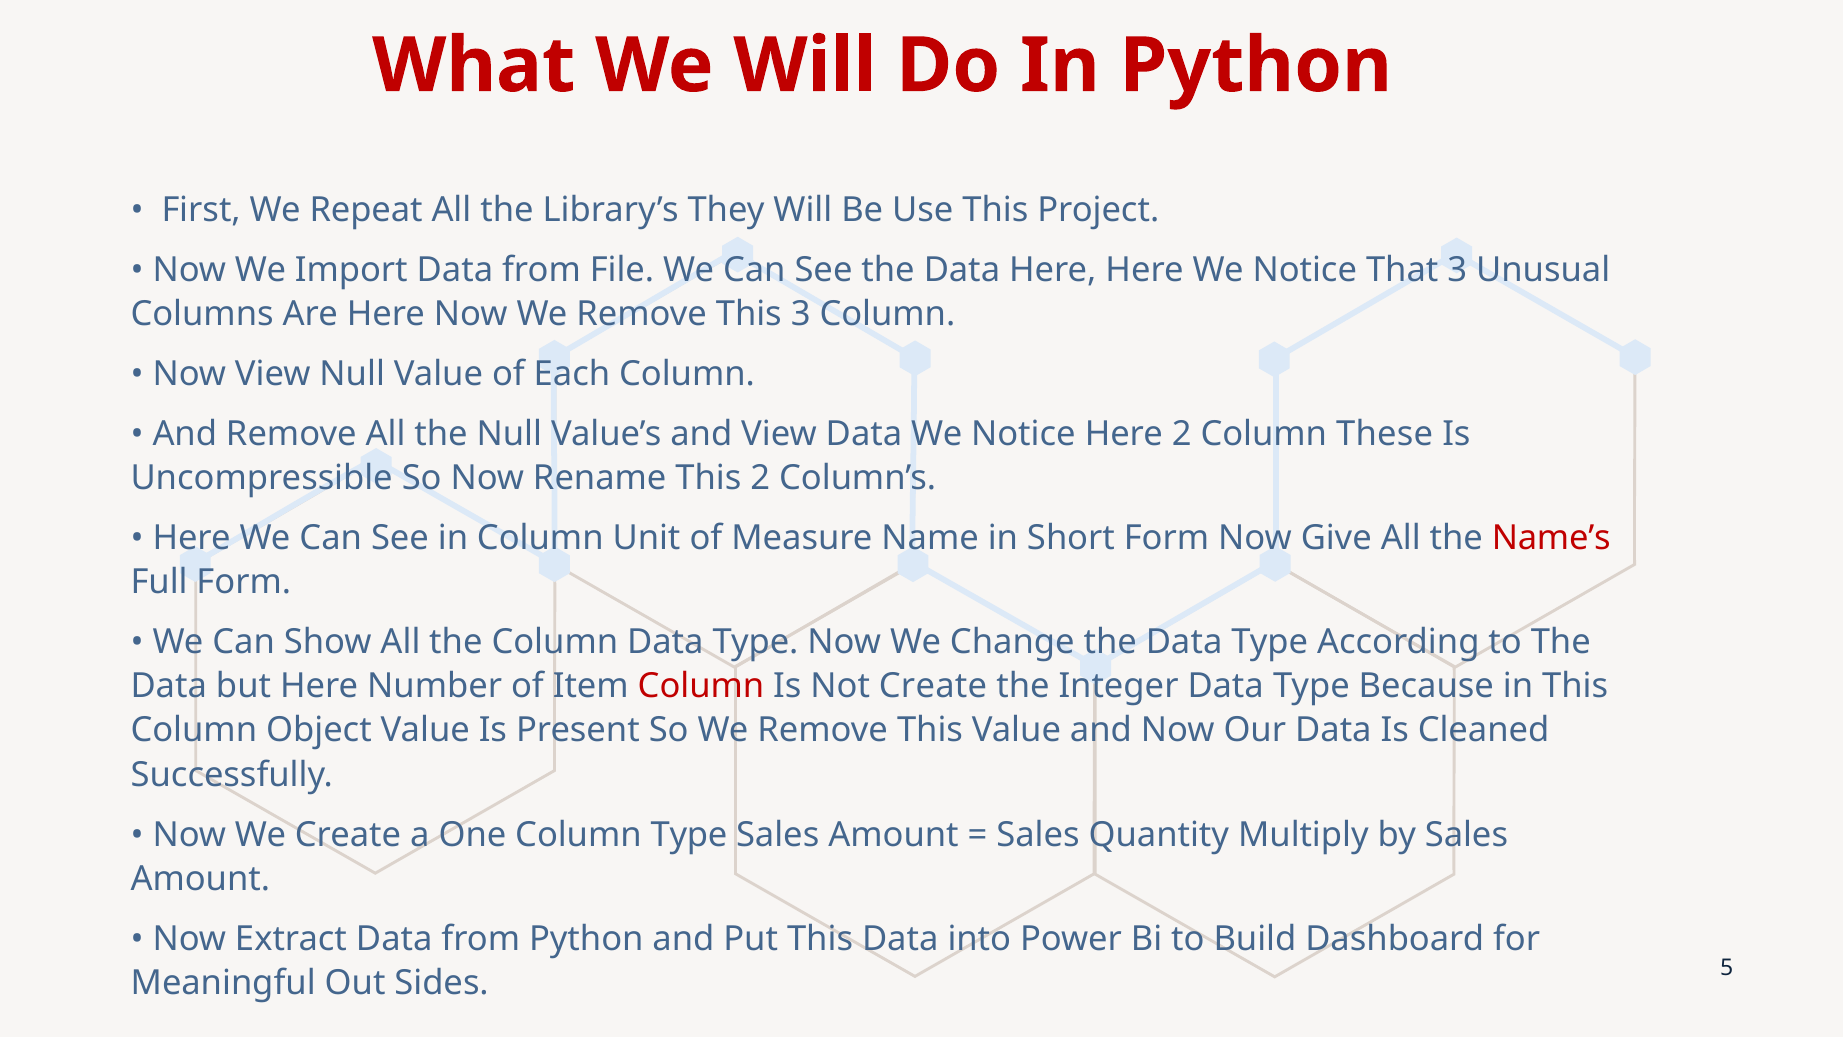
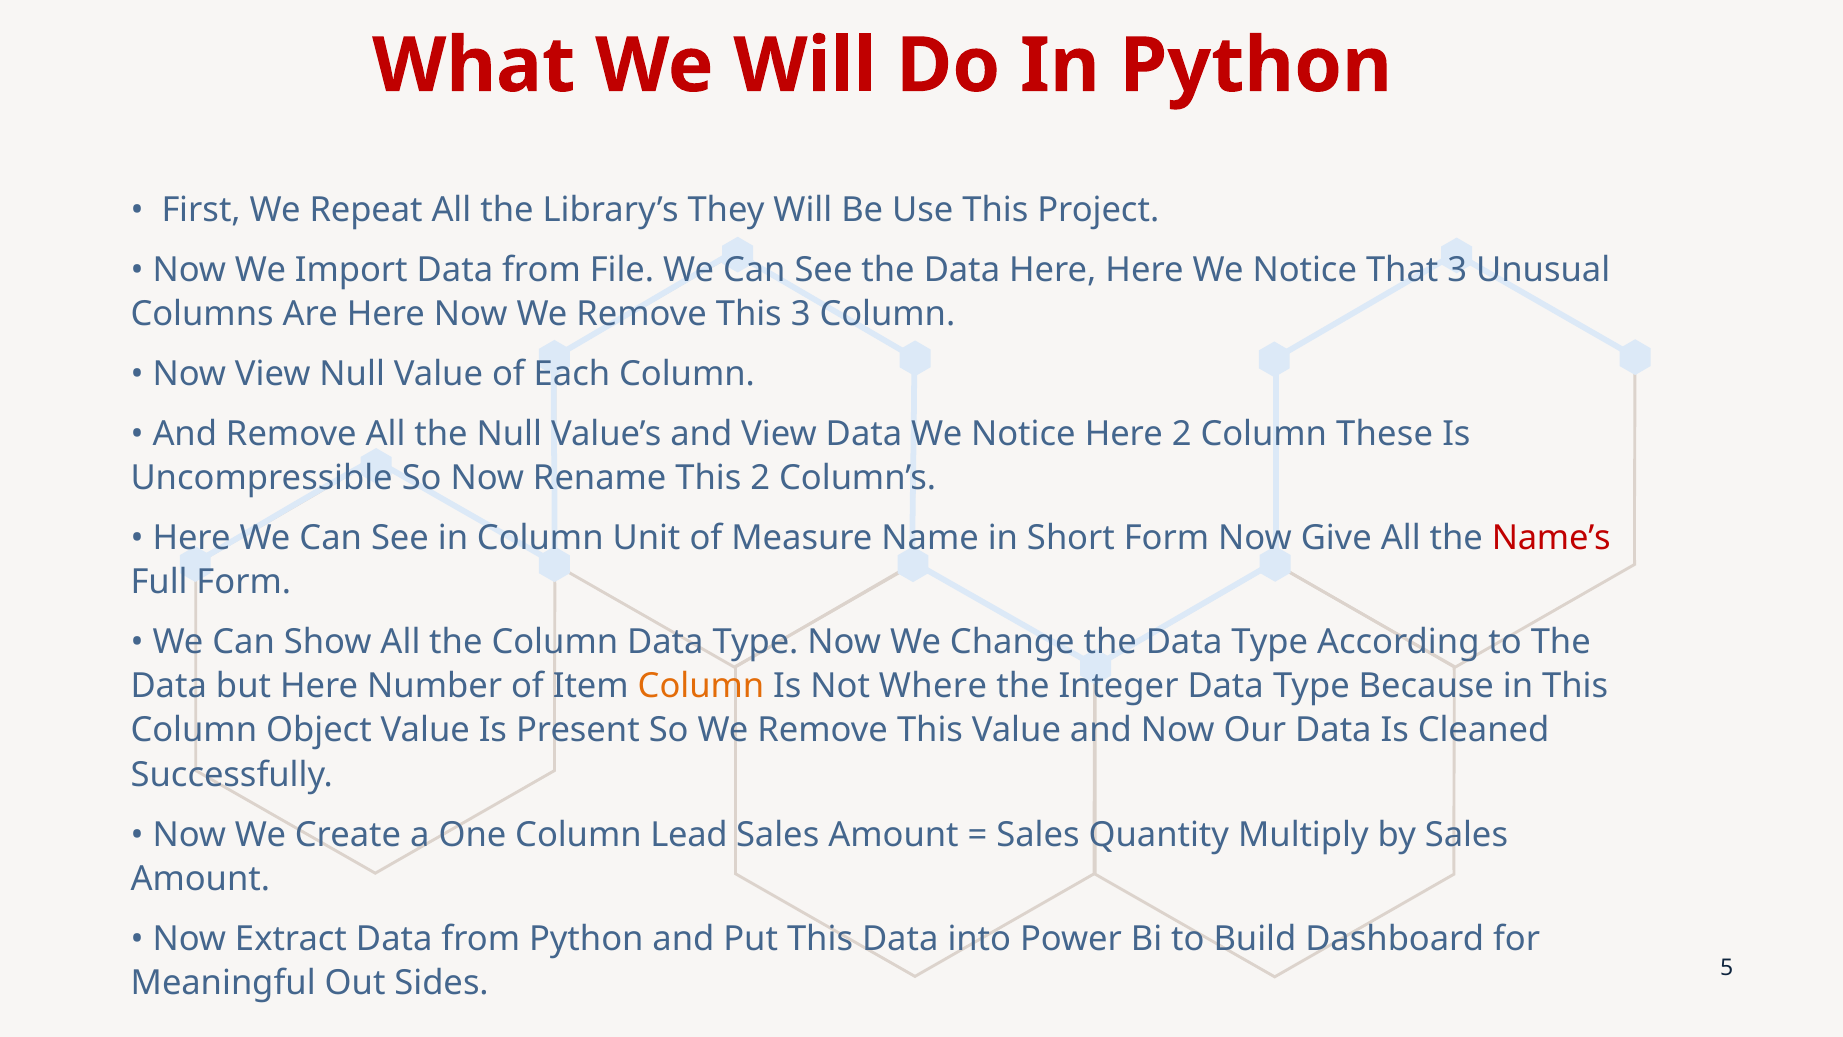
Column colour: red -> orange (701, 686)
Not Create: Create -> Where (933, 686)
Column Type: Type -> Lead (689, 834)
